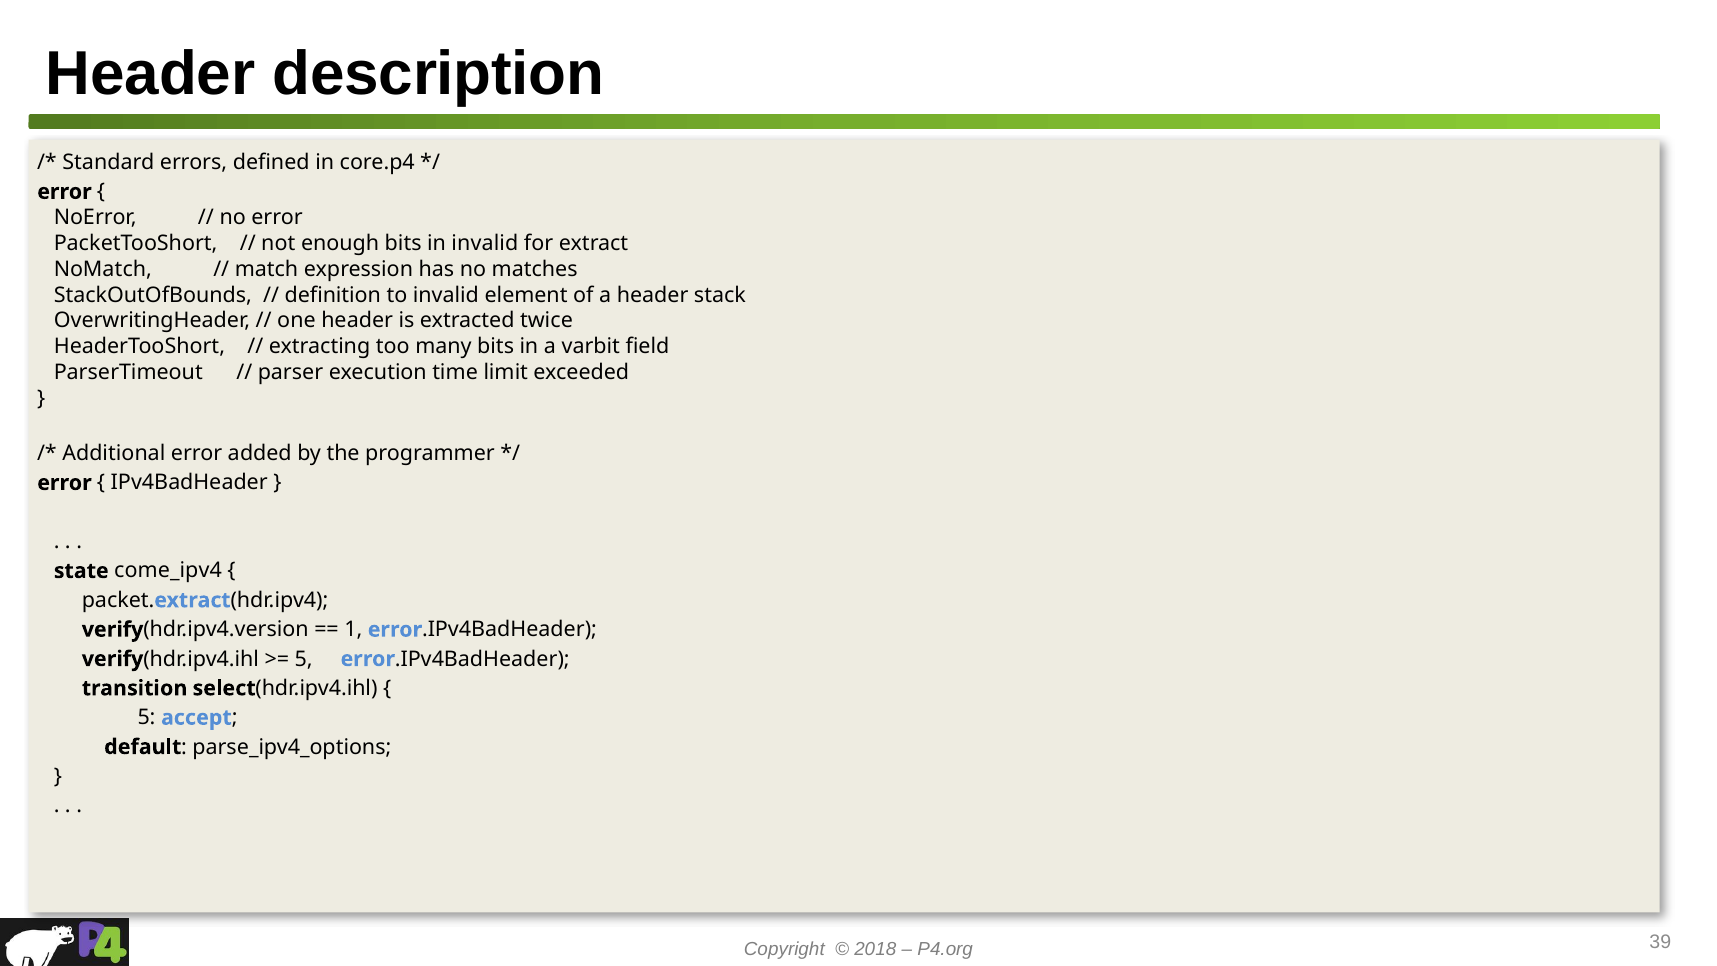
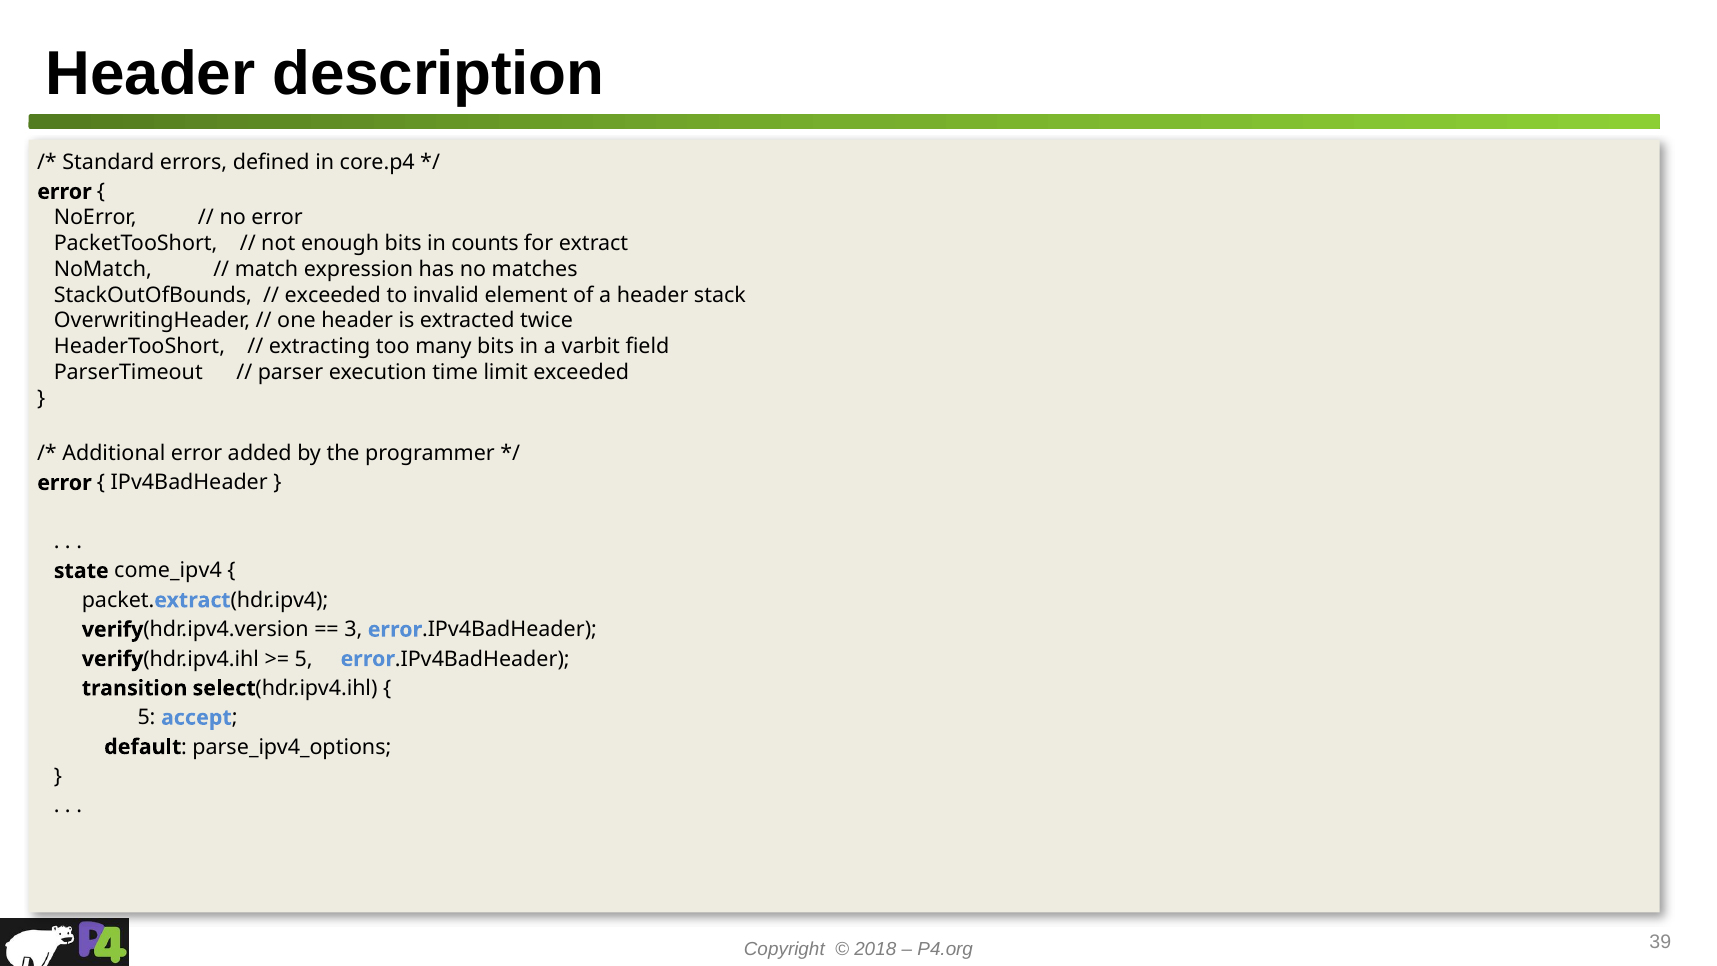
in invalid: invalid -> counts (485, 243)
definition: definition -> exceeded (333, 295)
1: 1 -> 3 (353, 629)
